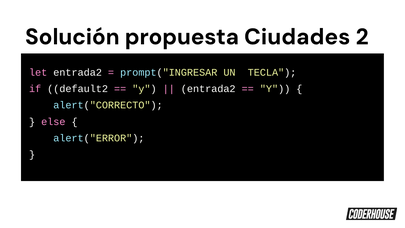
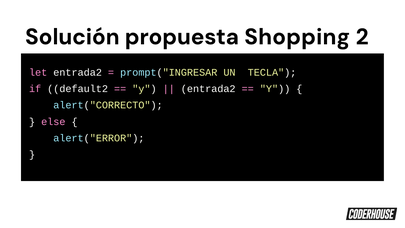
Ciudades: Ciudades -> Shopping (297, 37)
